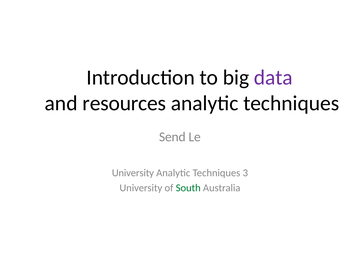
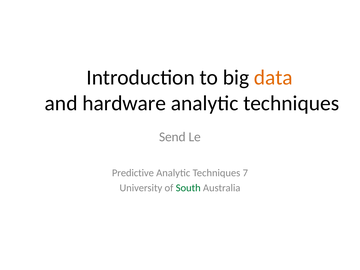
data colour: purple -> orange (273, 78)
resources: resources -> hardware (124, 103)
University: University -> Predictive (133, 173)
3: 3 -> 7 (245, 173)
